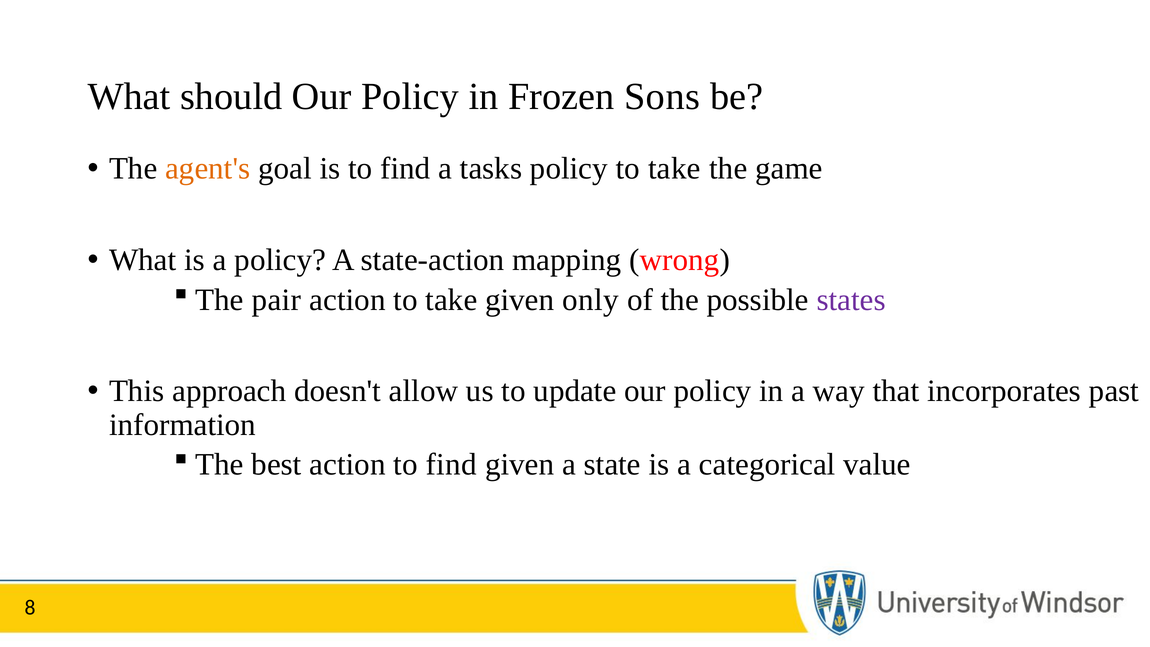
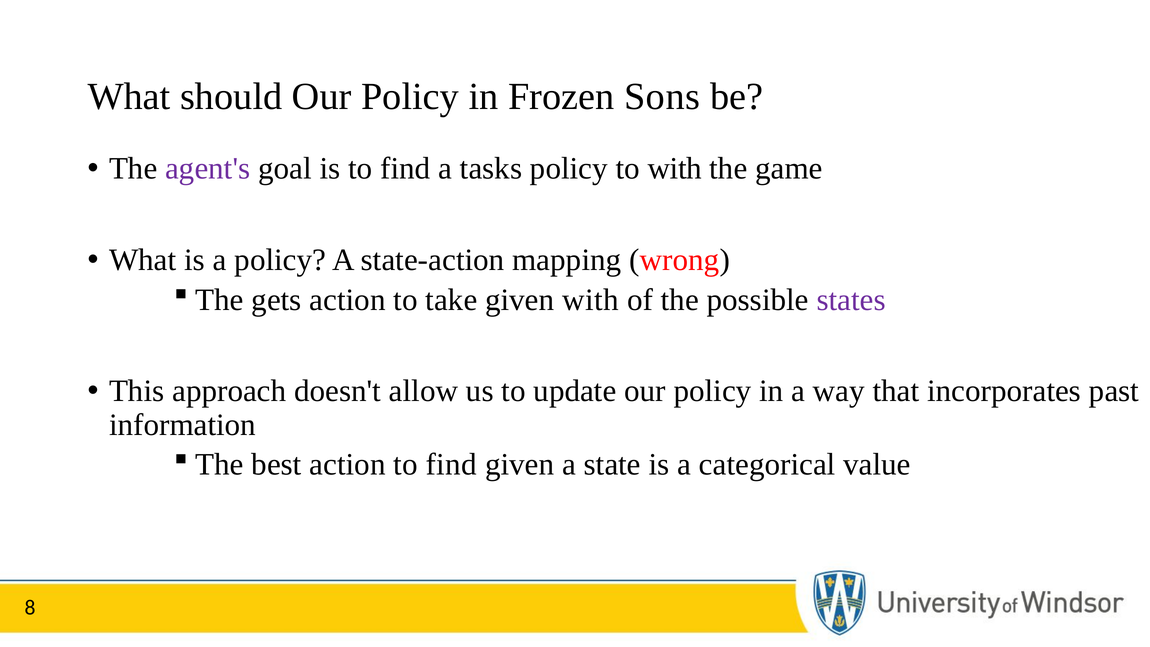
agent's colour: orange -> purple (208, 169)
policy to take: take -> with (675, 169)
pair: pair -> gets (276, 300)
given only: only -> with (590, 300)
